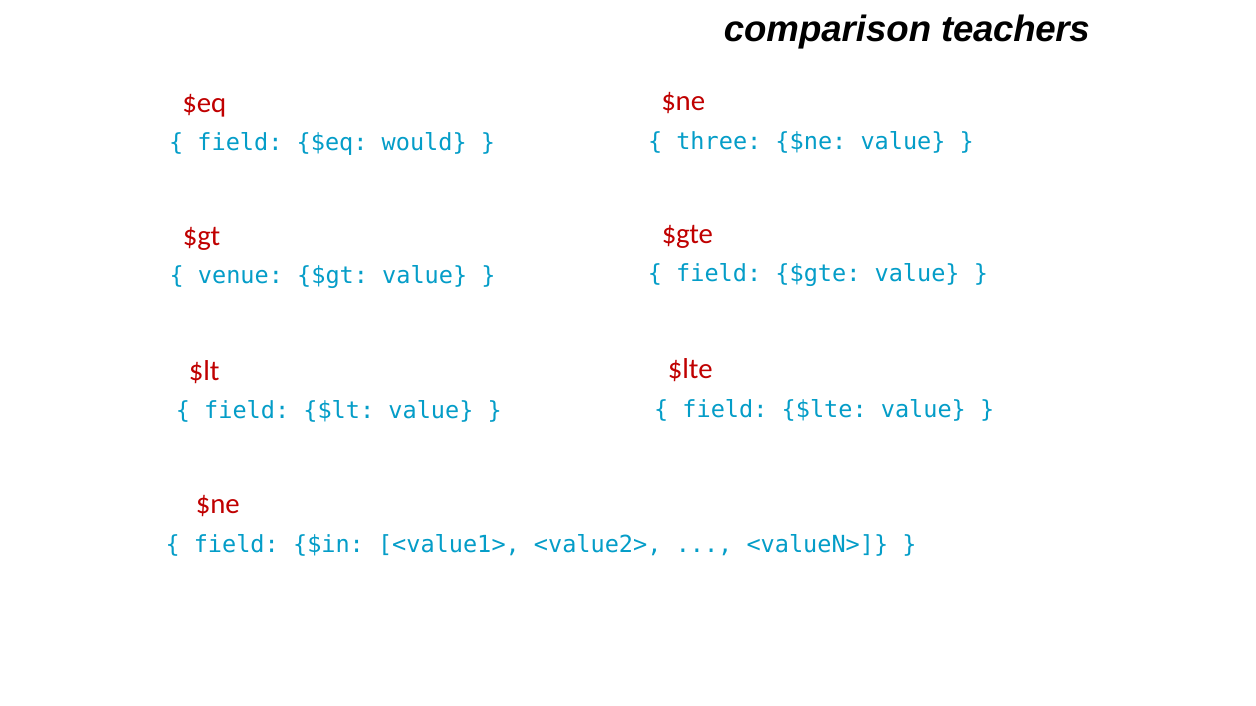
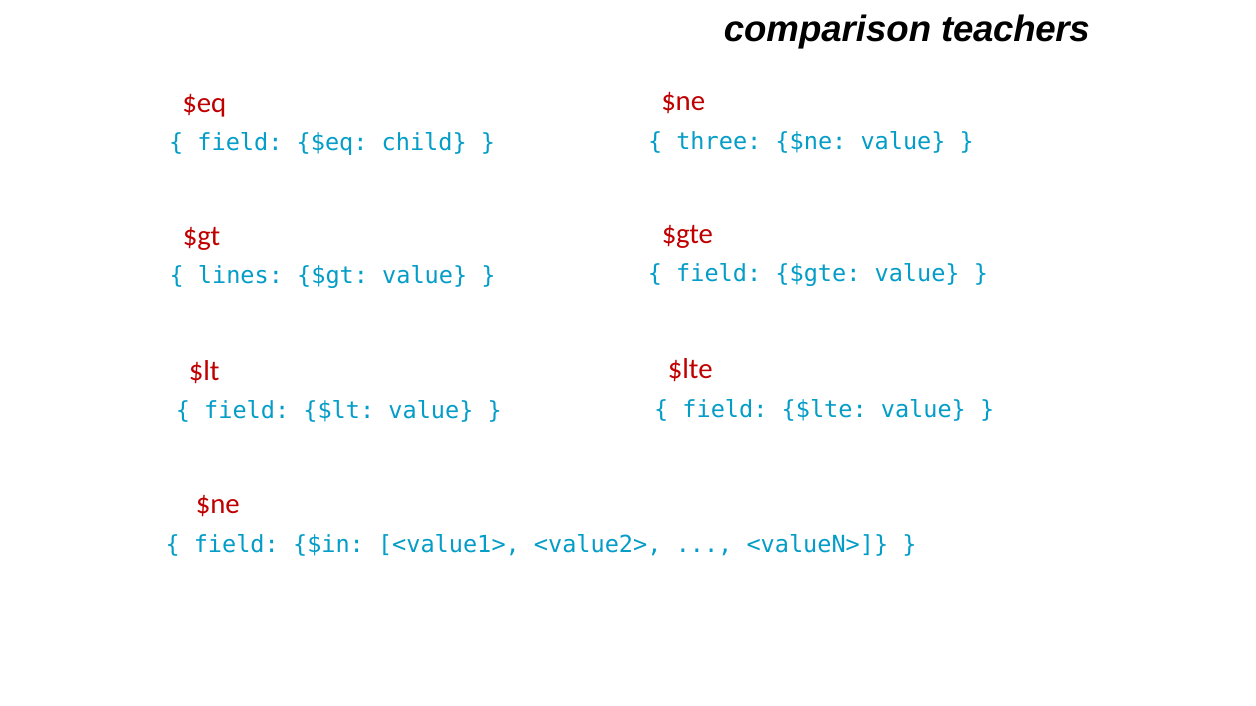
would: would -> child (424, 143)
venue: venue -> lines (240, 276)
